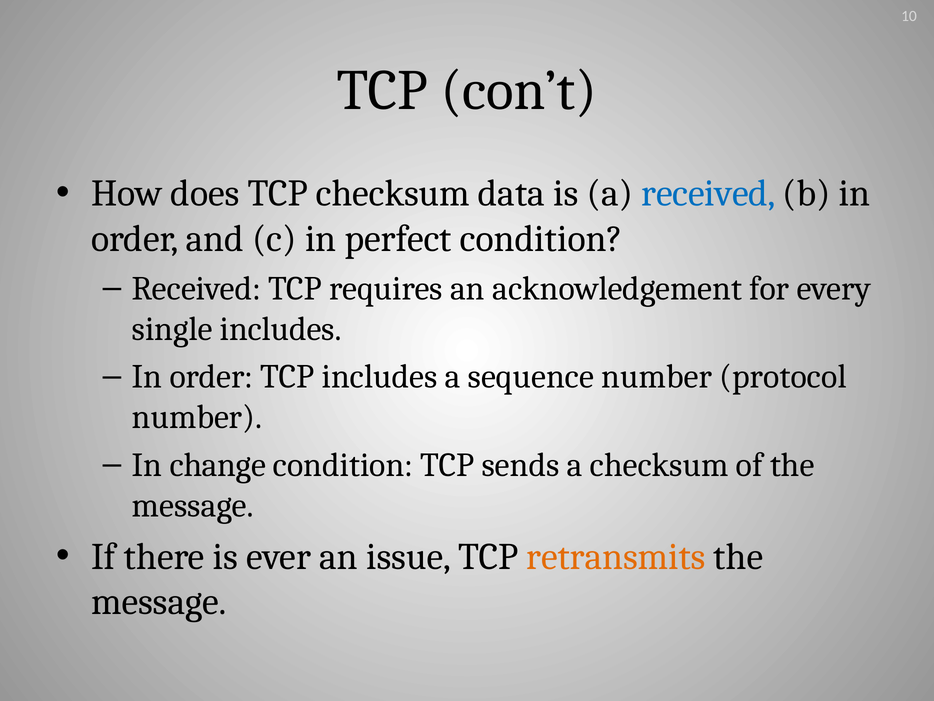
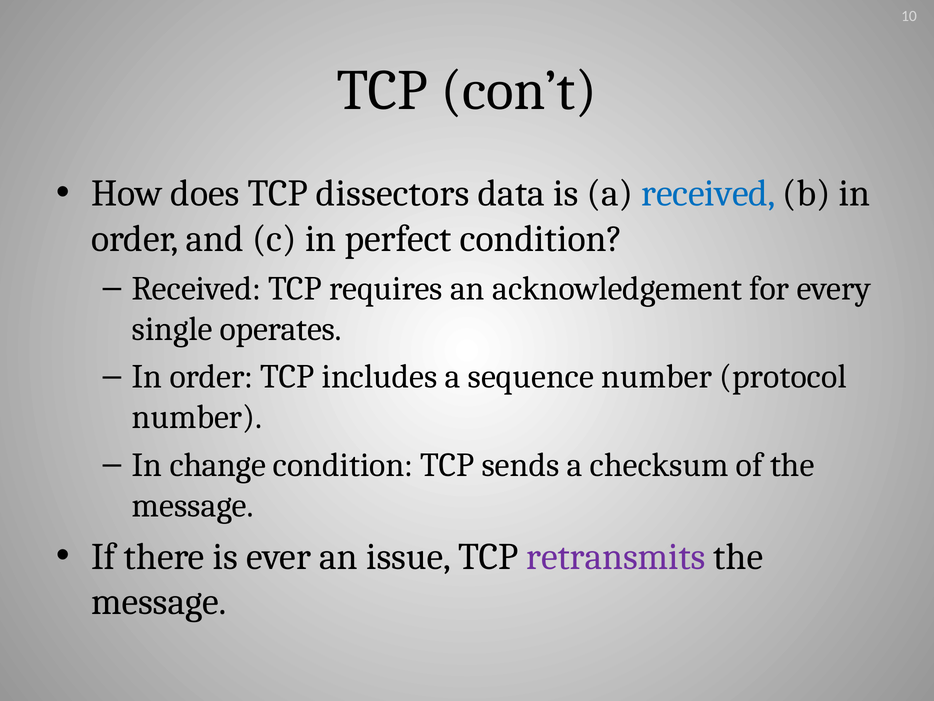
TCP checksum: checksum -> dissectors (393, 193)
single includes: includes -> operates (281, 329)
retransmits colour: orange -> purple (616, 556)
